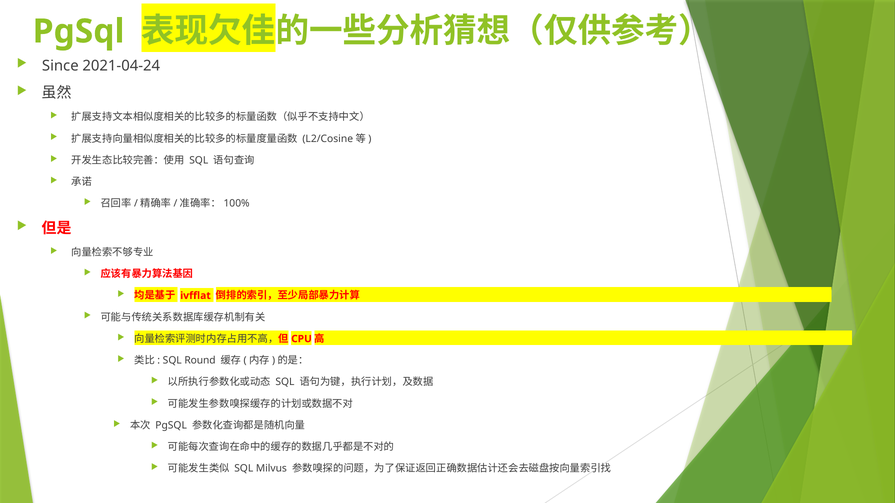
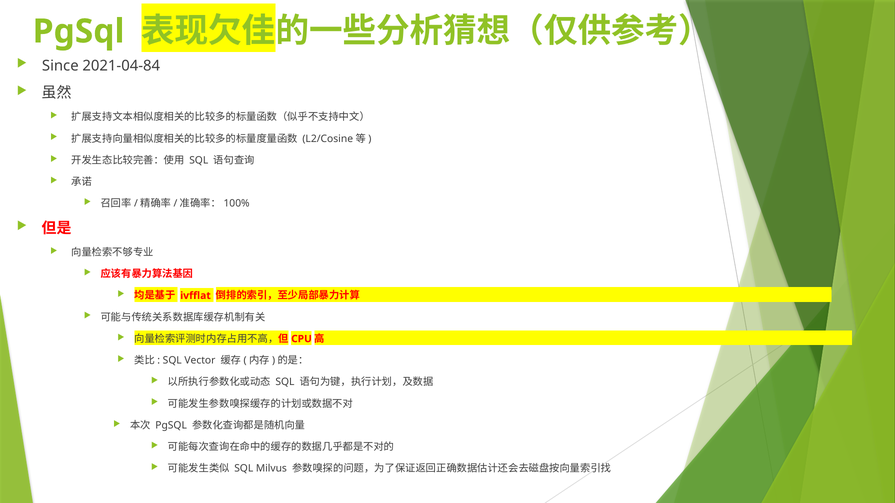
2021-04-24: 2021-04-24 -> 2021-04-84 (121, 66)
Round: Round -> Vector (200, 361)
